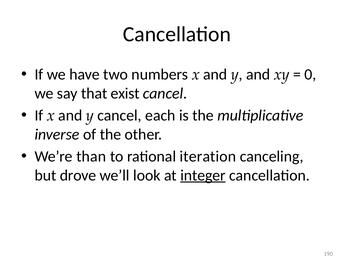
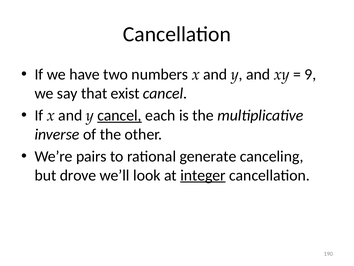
0: 0 -> 9 (310, 74)
cancel underline: none -> present (119, 115)
than: than -> pairs (91, 156)
iteration: iteration -> generate (208, 156)
